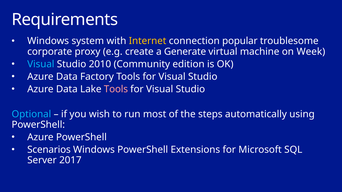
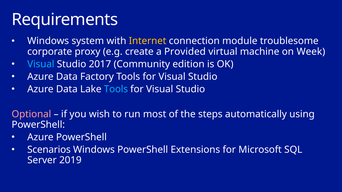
popular: popular -> module (240, 41)
Generate: Generate -> Provided (185, 52)
2010: 2010 -> 2017 (100, 64)
Tools colour: pink -> light blue (116, 89)
Optional colour: light blue -> pink (31, 114)
2017: 2017 -> 2019 (70, 160)
